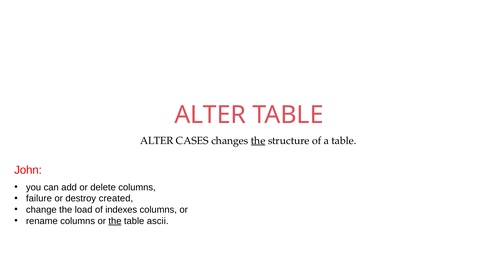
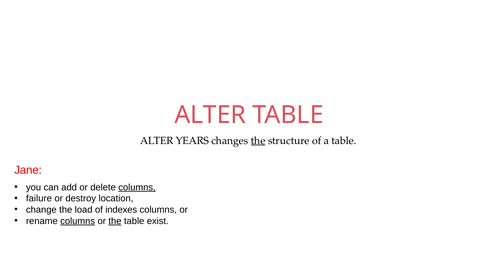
CASES: CASES -> YEARS (192, 141)
John: John -> Jane (28, 170)
columns underline: none -> present (137, 187)
created: created -> location (116, 199)
columns underline: none -> present (78, 221)
ascii: ascii -> exist (158, 221)
